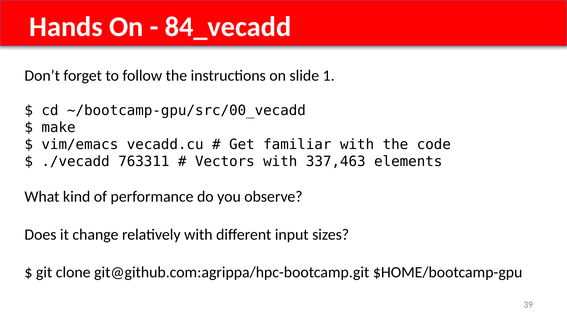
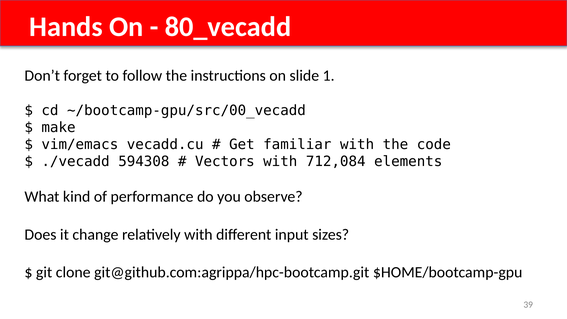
84_vecadd: 84_vecadd -> 80_vecadd (228, 27)
763311: 763311 -> 594308 (144, 162)
337,463: 337,463 -> 712,084 (336, 162)
